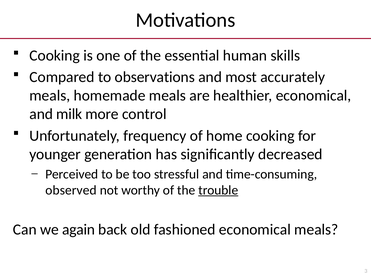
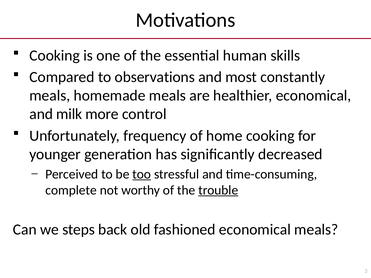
accurately: accurately -> constantly (293, 77)
too underline: none -> present (142, 174)
observed: observed -> complete (71, 190)
again: again -> steps (79, 230)
